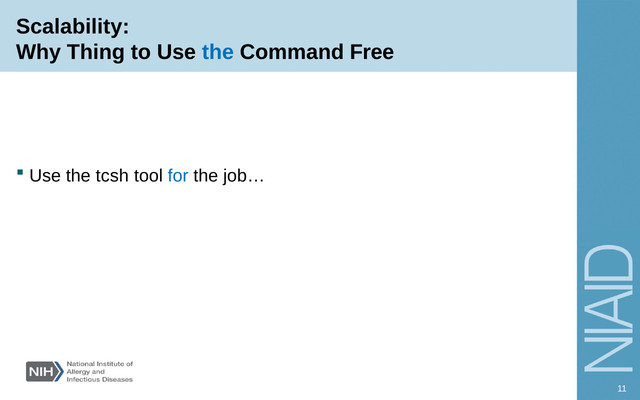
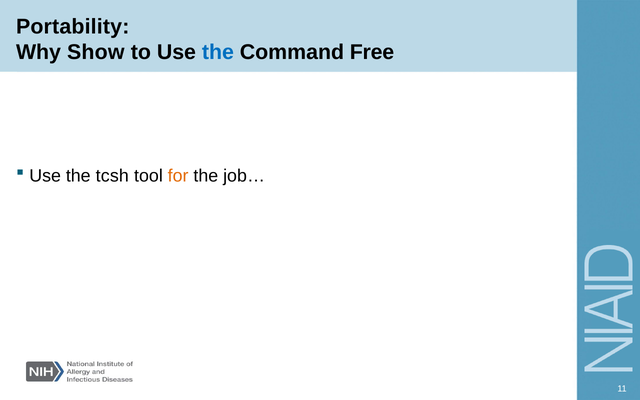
Scalability: Scalability -> Portability (73, 26)
Thing: Thing -> Show (96, 52)
for colour: blue -> orange (178, 176)
